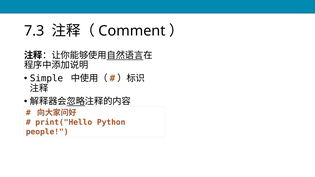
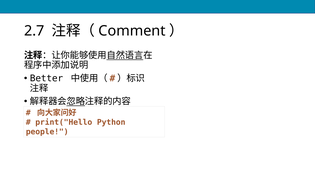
7.3: 7.3 -> 2.7 (34, 31)
Simple: Simple -> Better (46, 78)
